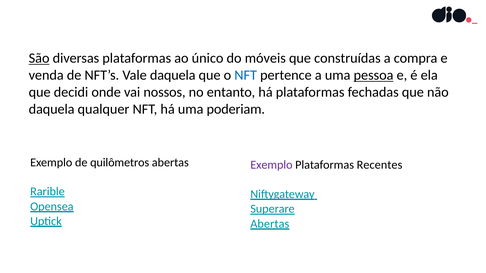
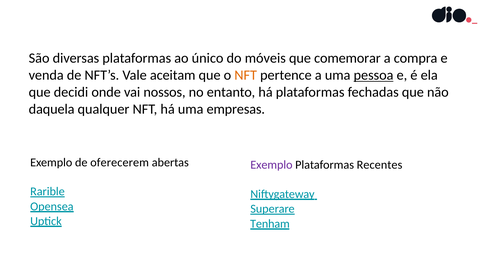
São underline: present -> none (39, 58)
construídas: construídas -> comemorar (347, 58)
Vale daquela: daquela -> aceitam (173, 75)
NFT colour: blue -> orange (246, 75)
poderiam: poderiam -> empresas (236, 109)
quilômetros: quilômetros -> oferecerem (120, 163)
Abertas: Abertas -> Tenham (270, 224)
